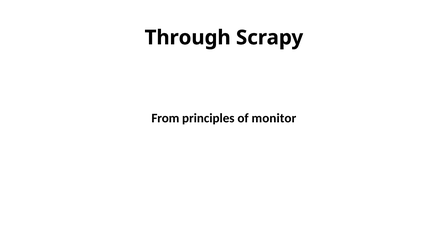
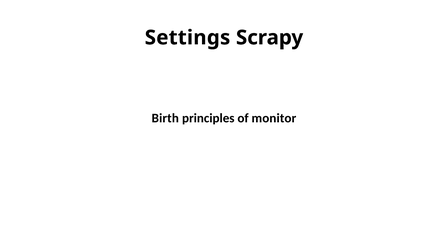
Through: Through -> Settings (188, 38)
From: From -> Birth (165, 118)
